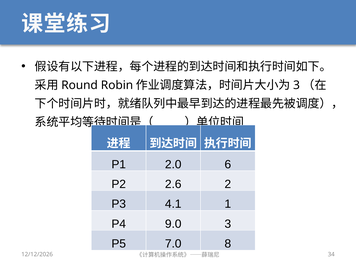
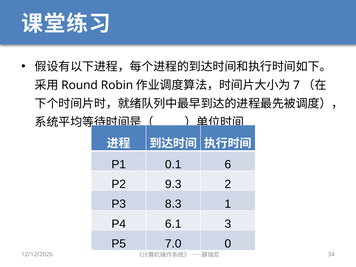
3: 3 -> 7 (297, 85)
2.0: 2.0 -> 0.1 (173, 164)
2.6: 2.6 -> 9.3 (173, 184)
4.1: 4.1 -> 8.3 (173, 204)
9.0: 9.0 -> 6.1 (173, 224)
8: 8 -> 0 (228, 244)
